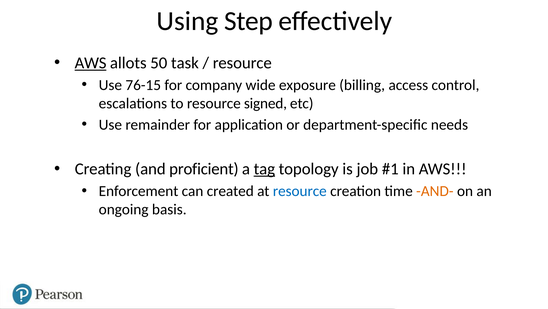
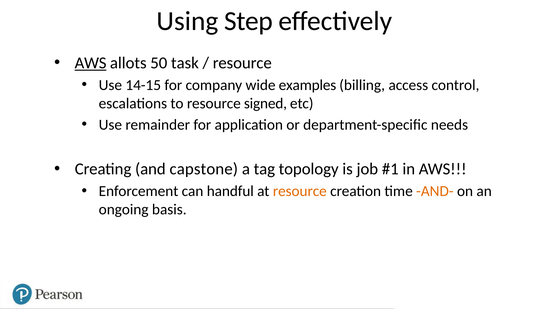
76-15: 76-15 -> 14-15 (143, 85)
exposure: exposure -> examples (307, 85)
proficient: proficient -> capstone (204, 169)
tag underline: present -> none (264, 169)
created: created -> handful (230, 191)
resource colour: blue -> orange (300, 191)
